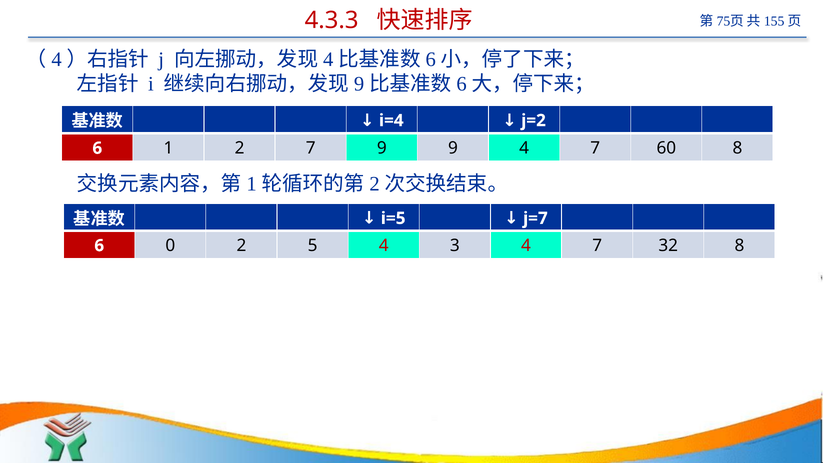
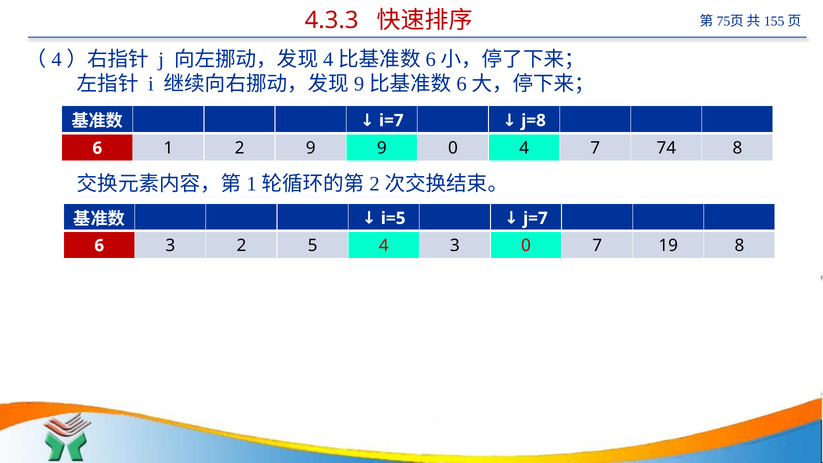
i=4: i=4 -> i=7 (391, 120)
j=2: j=2 -> j=8 (534, 120)
2 7: 7 -> 9 (311, 148)
9 9: 9 -> 0 (453, 148)
60: 60 -> 74 (666, 148)
6 0: 0 -> 3 (170, 246)
3 4: 4 -> 0 (526, 246)
32: 32 -> 19 (668, 246)
